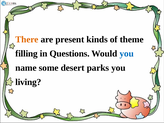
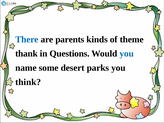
There colour: orange -> blue (27, 39)
present: present -> parents (70, 39)
filling: filling -> thank (26, 54)
living: living -> think (28, 82)
